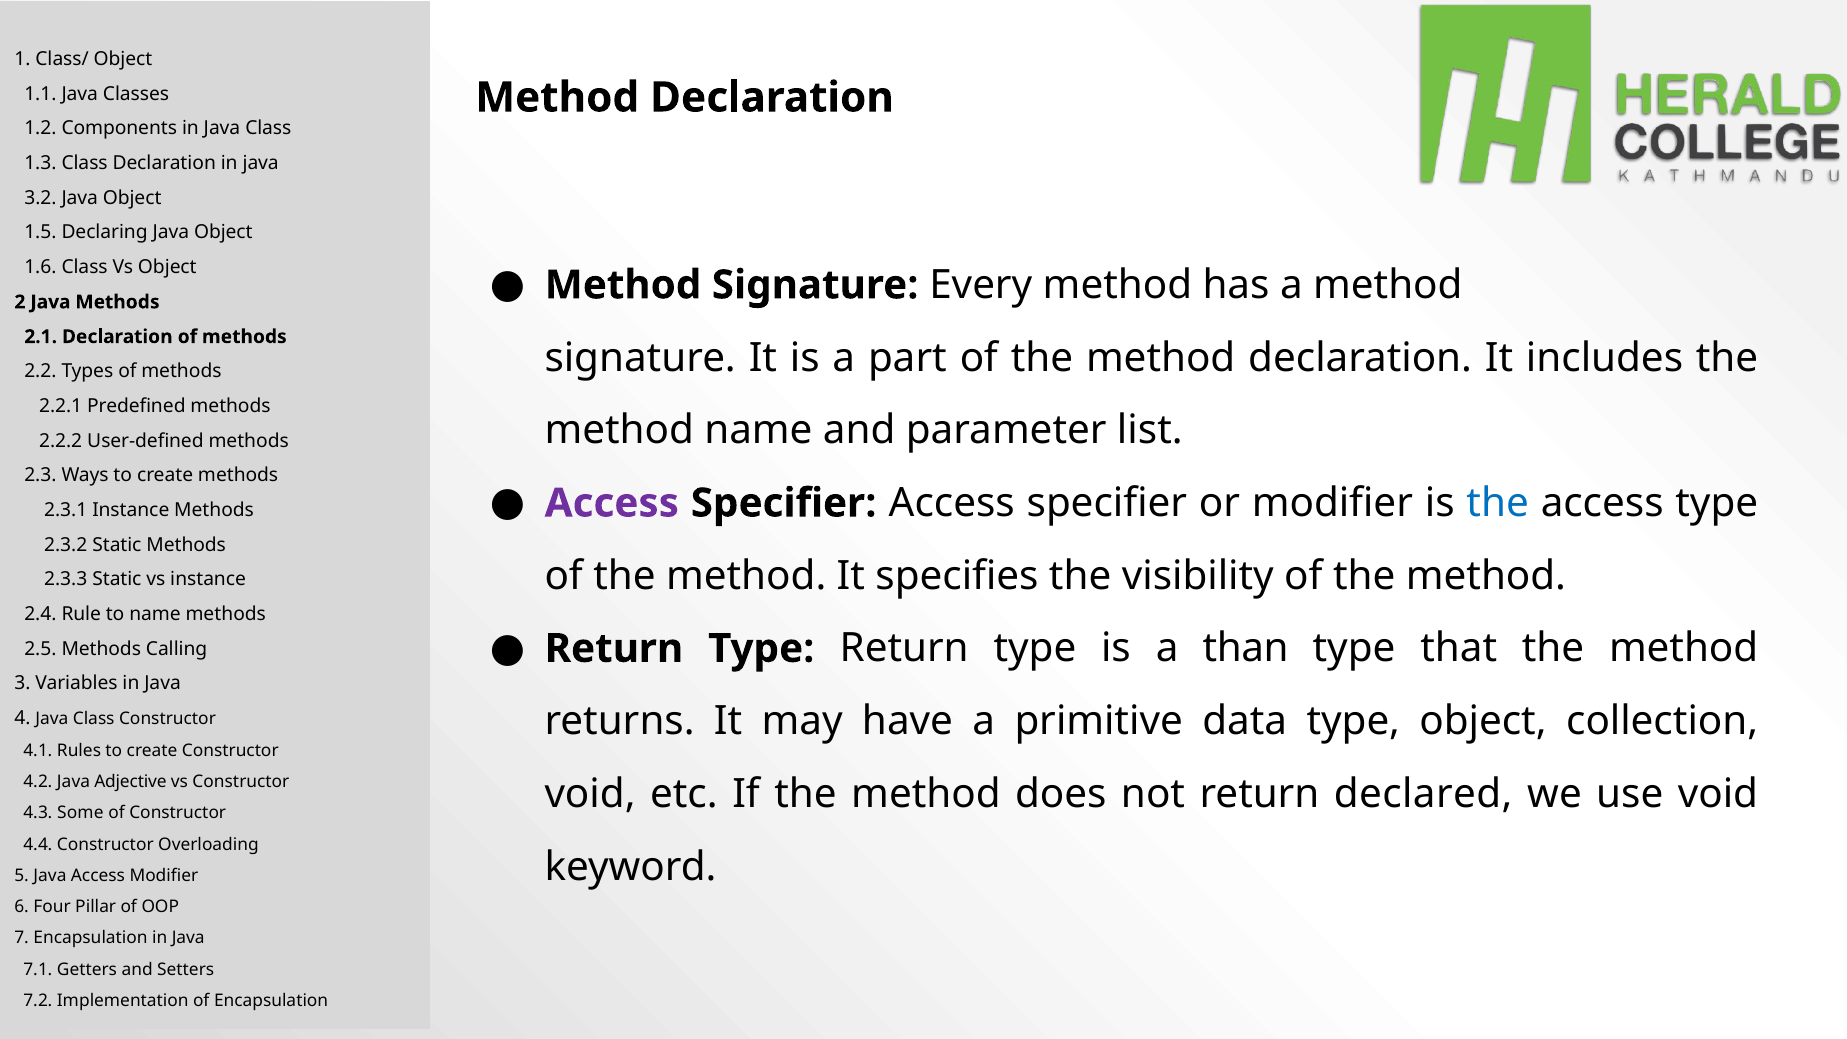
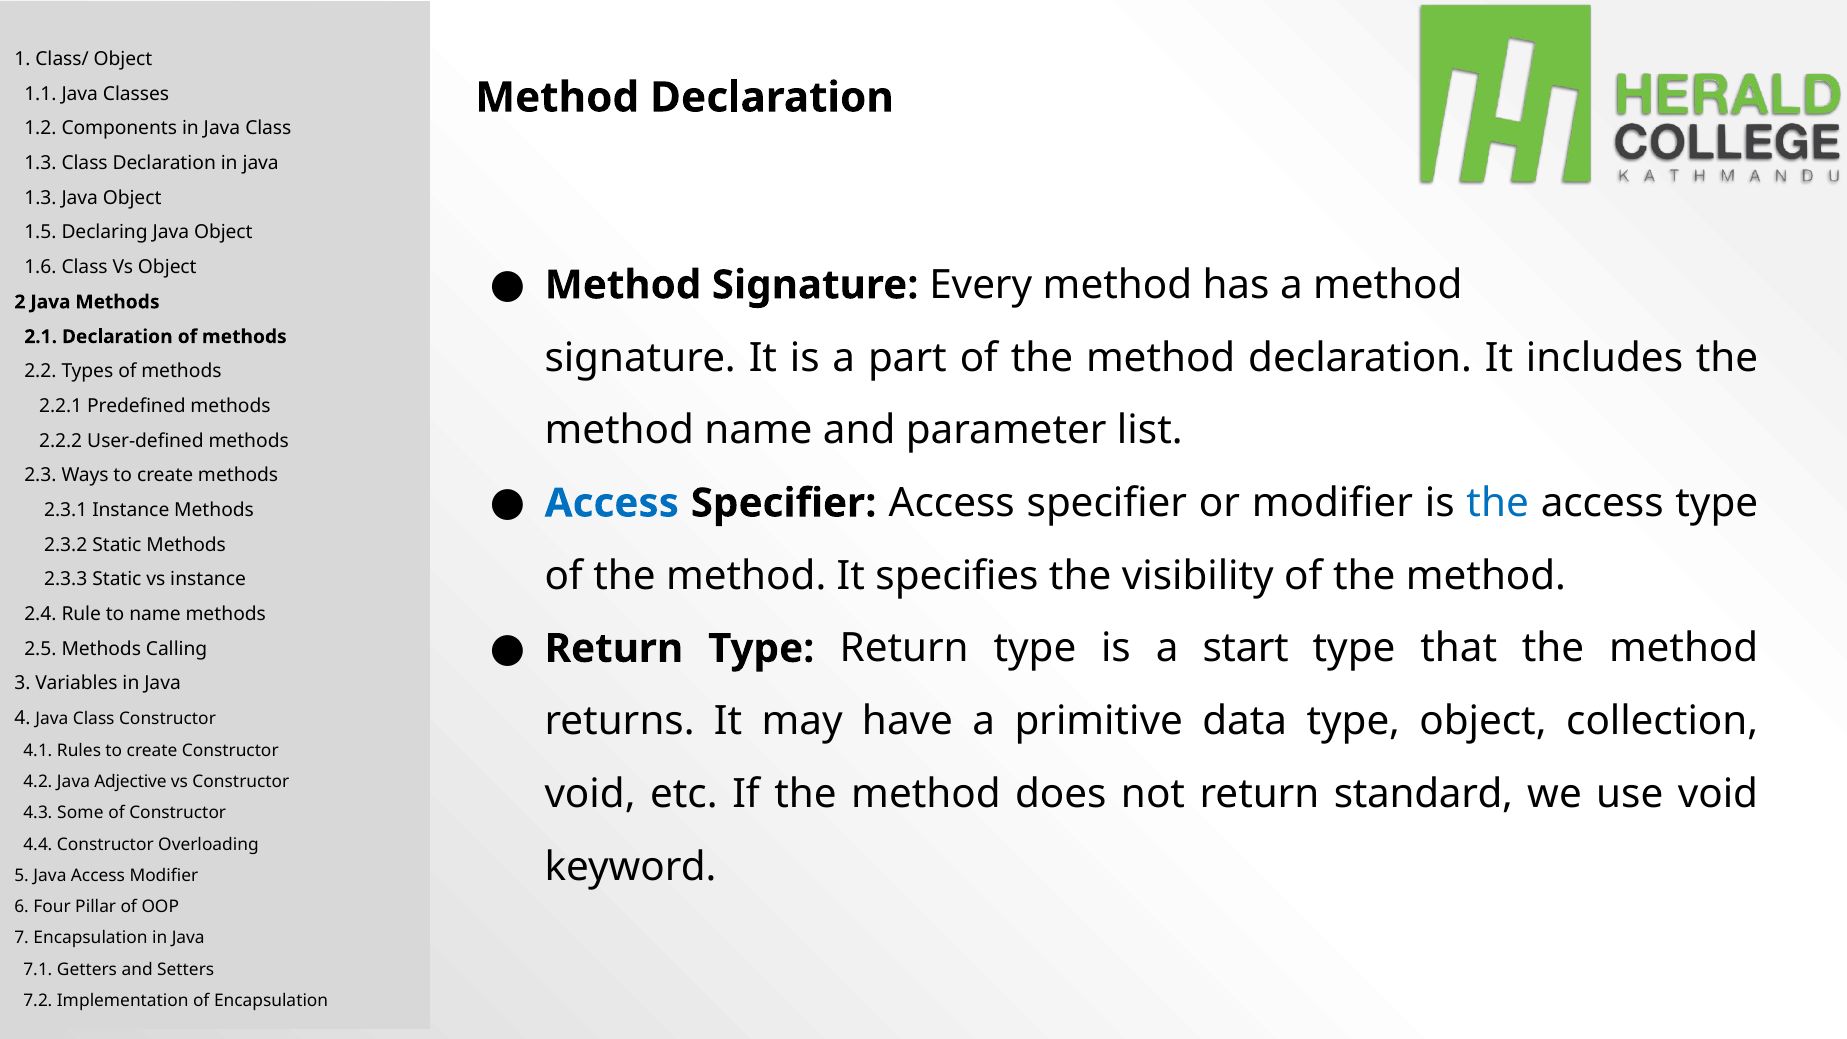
3.2: 3.2 -> 1.3 (40, 198)
Access colour: purple -> blue (612, 503)
than: than -> start (1246, 649)
declared: declared -> standard (1423, 794)
